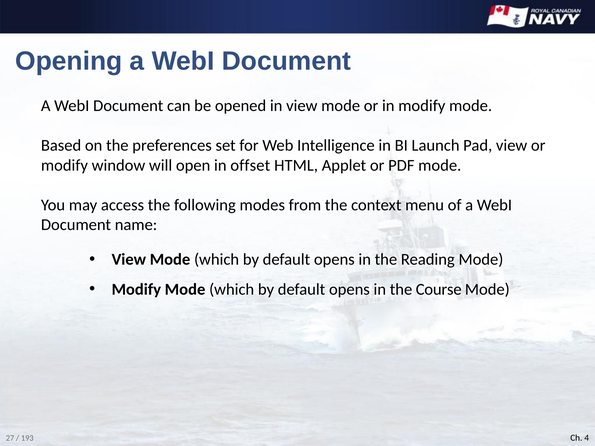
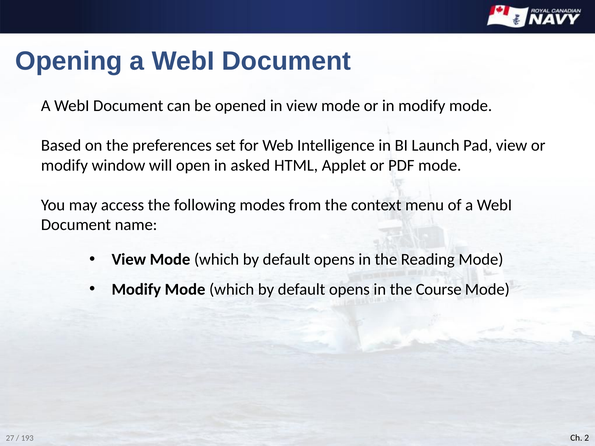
offset: offset -> asked (250, 165)
4: 4 -> 2 (587, 438)
